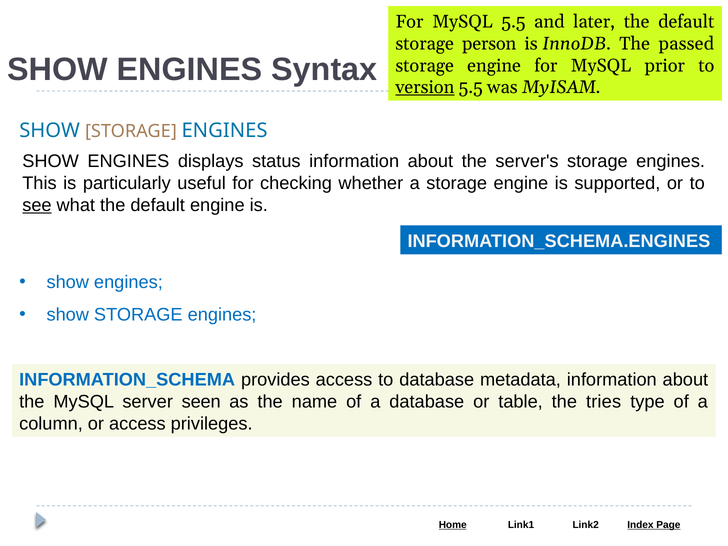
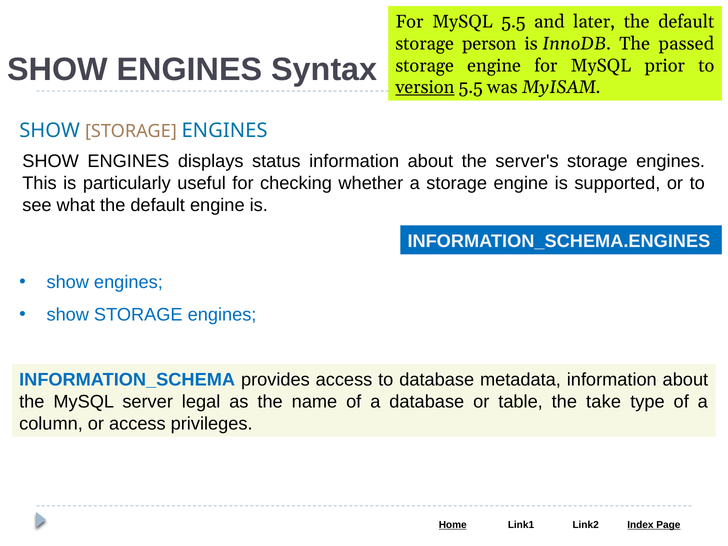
see underline: present -> none (37, 205)
seen: seen -> legal (201, 402)
tries: tries -> take (604, 402)
